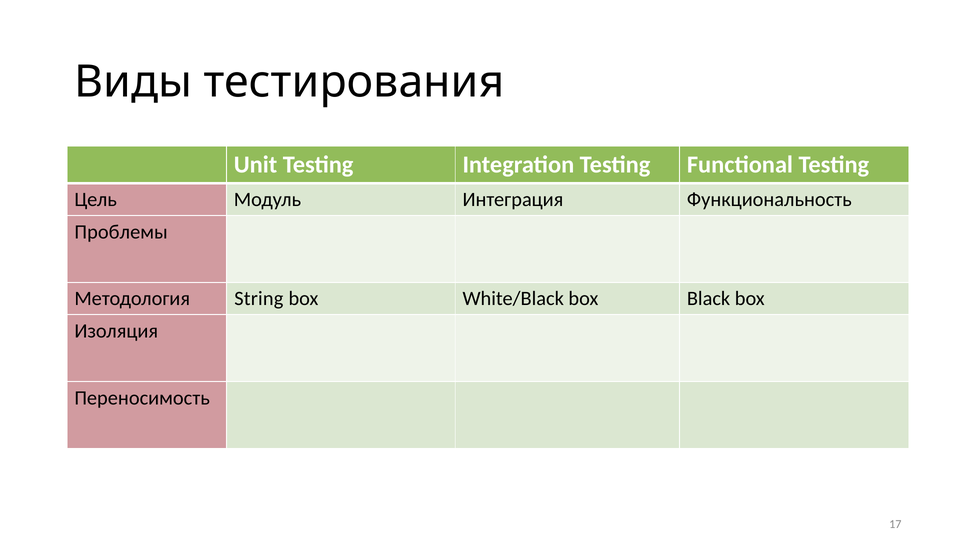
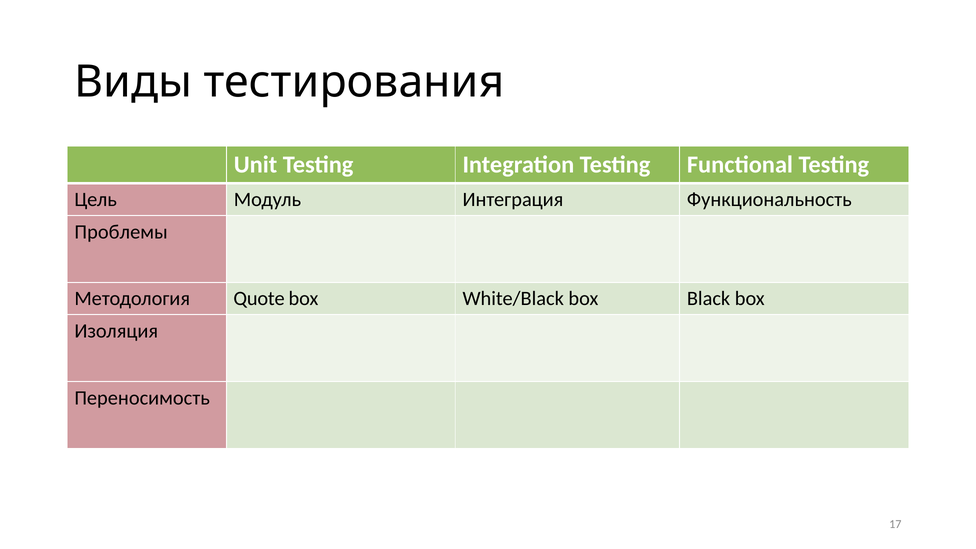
String: String -> Quote (259, 299)
